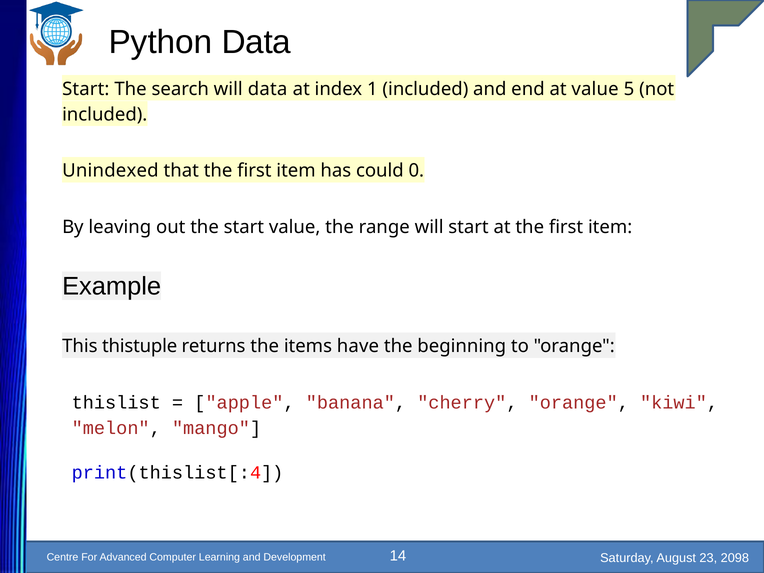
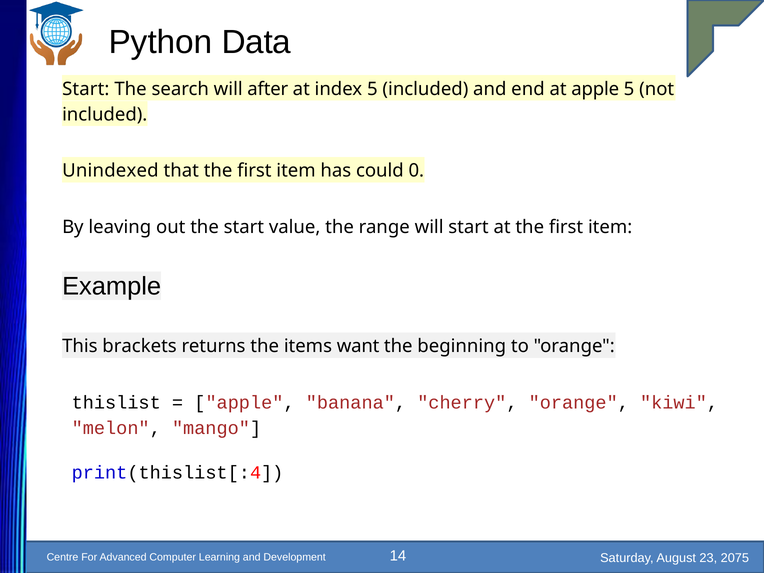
will data: data -> after (268, 89)
index 1: 1 -> 5 (372, 89)
at value: value -> apple (595, 89)
thistuple: thistuple -> brackets (140, 346)
have: have -> want (358, 346)
2098: 2098 -> 2075 (735, 558)
